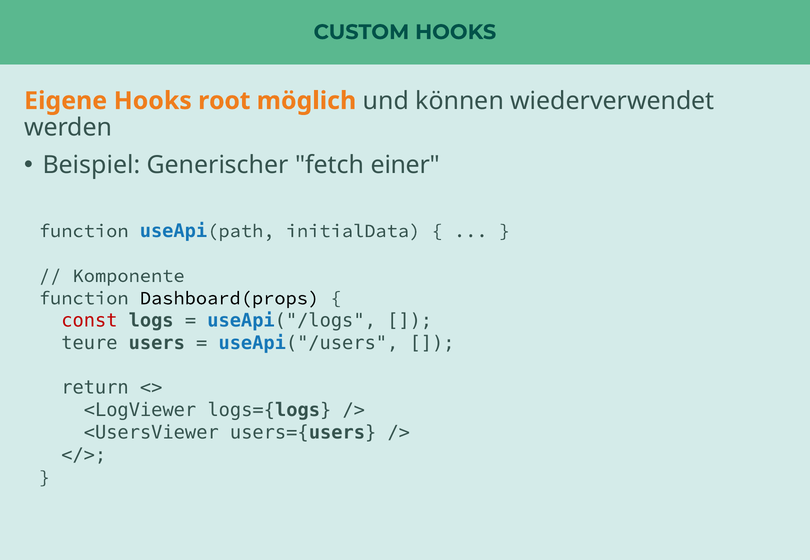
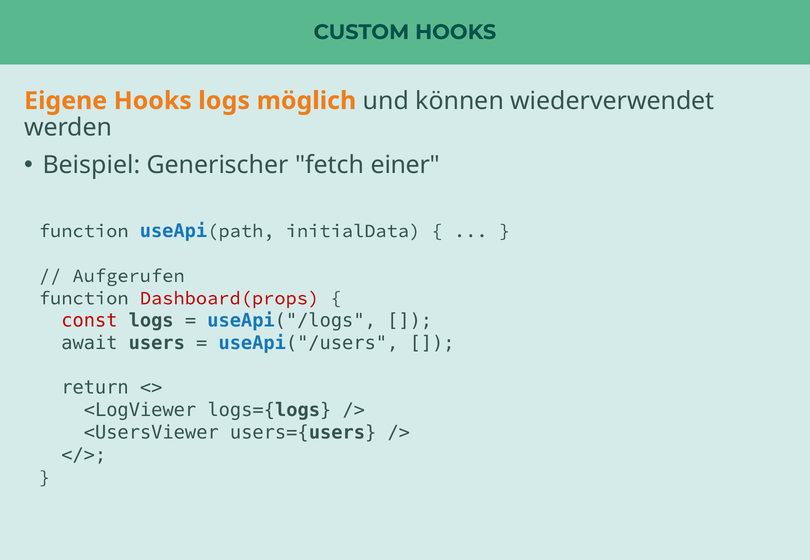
Hooks root: root -> logs (224, 101)
Komponente: Komponente -> Aufgerufen (129, 276)
Dashboard(props colour: black -> red (230, 299)
teure: teure -> await (89, 343)
